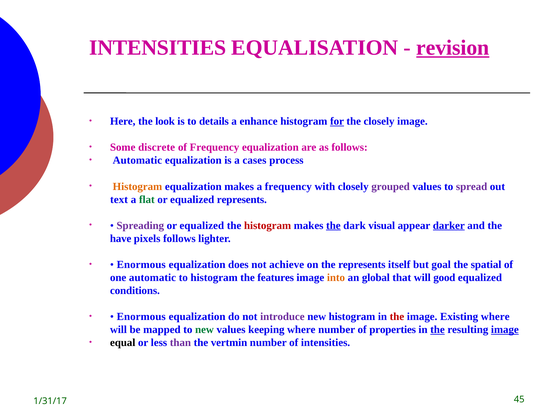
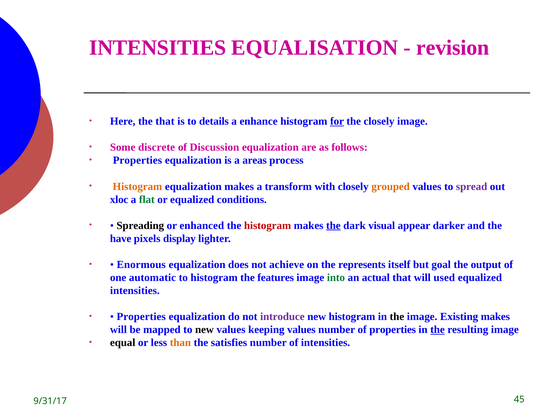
revision underline: present -> none (453, 48)
the look: look -> that (165, 122)
of Frequency: Frequency -> Discussion (214, 148)
Automatic: Automatic -> Properties (137, 161)
cases: cases -> areas (255, 161)
a frequency: frequency -> transform (288, 187)
grouped colour: purple -> orange (391, 187)
text: text -> xloc (119, 200)
equalized represents: represents -> conditions (242, 200)
Spreading colour: purple -> black (140, 226)
equalized: equalized -> enhanced (202, 226)
darker underline: present -> none (449, 226)
pixels follows: follows -> display (179, 239)
spatial: spatial -> output (486, 265)
into colour: orange -> green (336, 278)
global: global -> actual (376, 278)
good: good -> used (444, 278)
conditions: conditions -> intensities (135, 291)
Enormous: Enormous -> Properties (141, 317)
the colour: red -> black (397, 317)
Existing where: where -> makes (495, 317)
new colour: green -> black (204, 330)
keeping where: where -> values (301, 330)
image underline: present -> none (505, 330)
than colour: purple -> orange (180, 343)
vertmin: vertmin -> satisfies (229, 343)
1/31/17: 1/31/17 -> 9/31/17 (50, 401)
